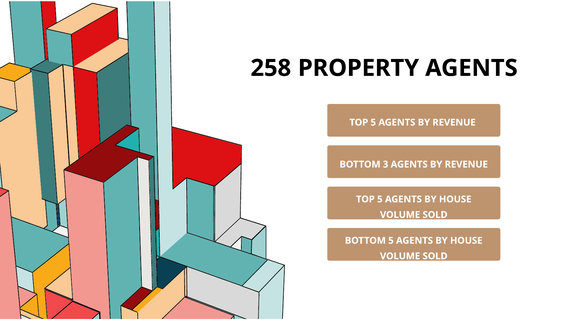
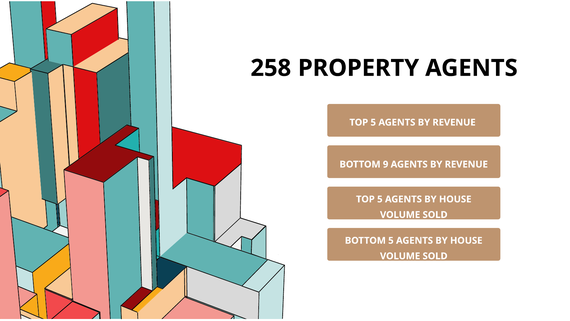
3: 3 -> 9 (386, 164)
